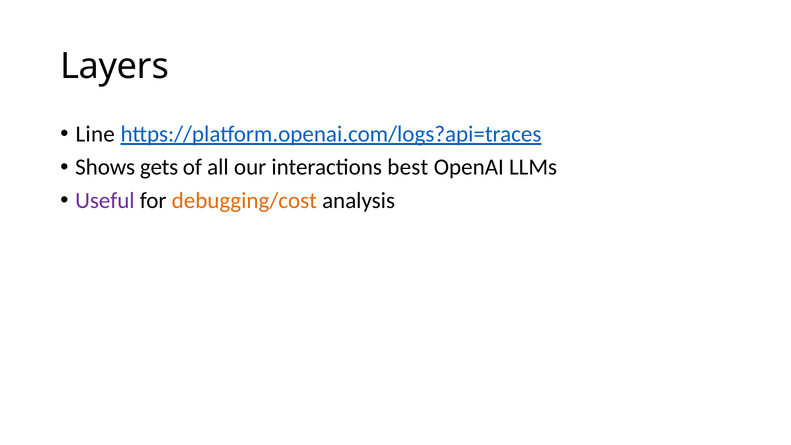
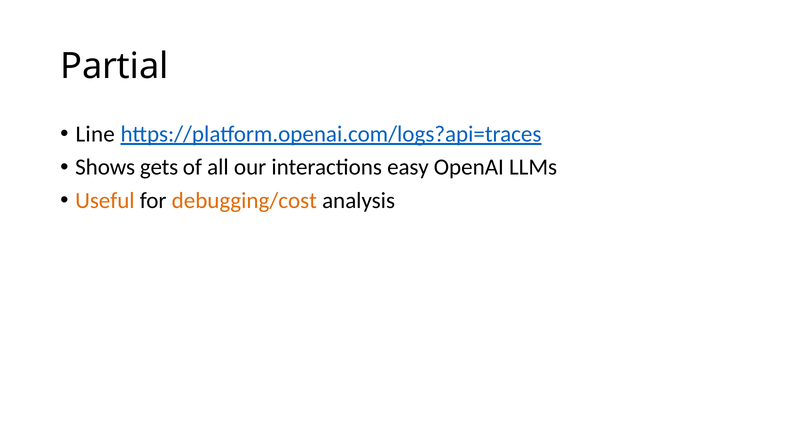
Layers: Layers -> Partial (114, 66)
best: best -> easy (408, 167)
Useful colour: purple -> orange (105, 201)
